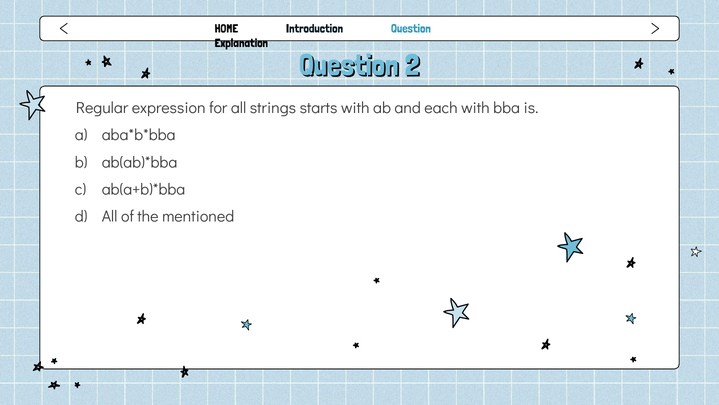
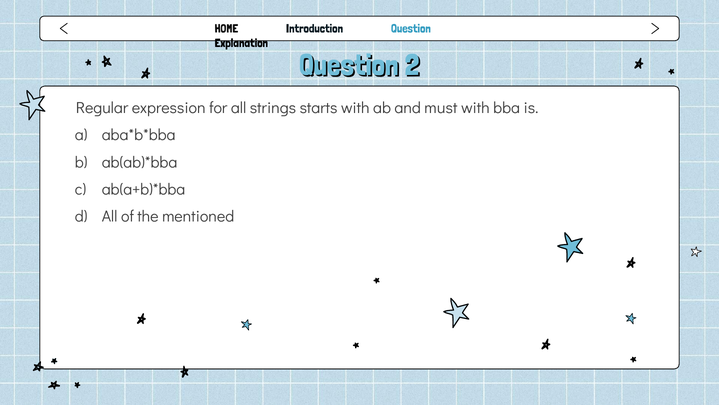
each: each -> must (441, 108)
